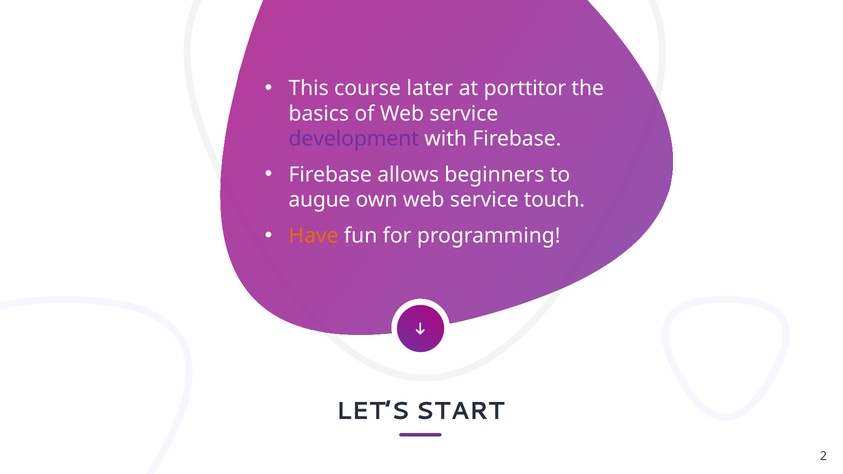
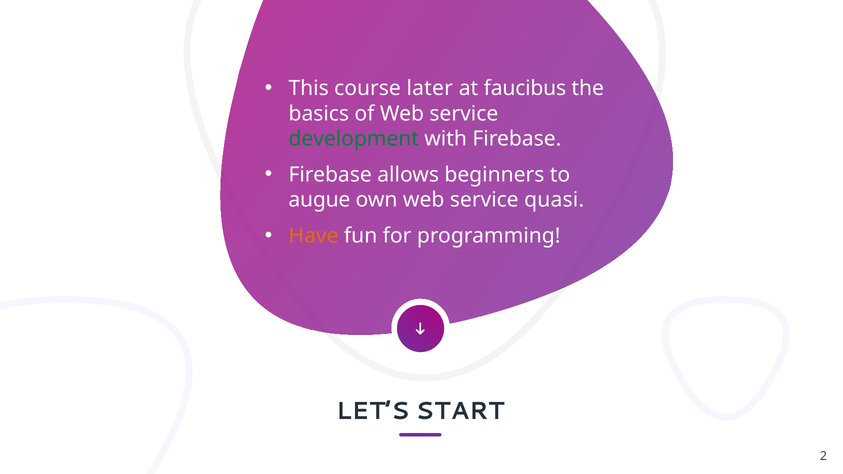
porttitor: porttitor -> faucibus (525, 88)
development colour: purple -> green (354, 139)
touch: touch -> quasi (554, 200)
